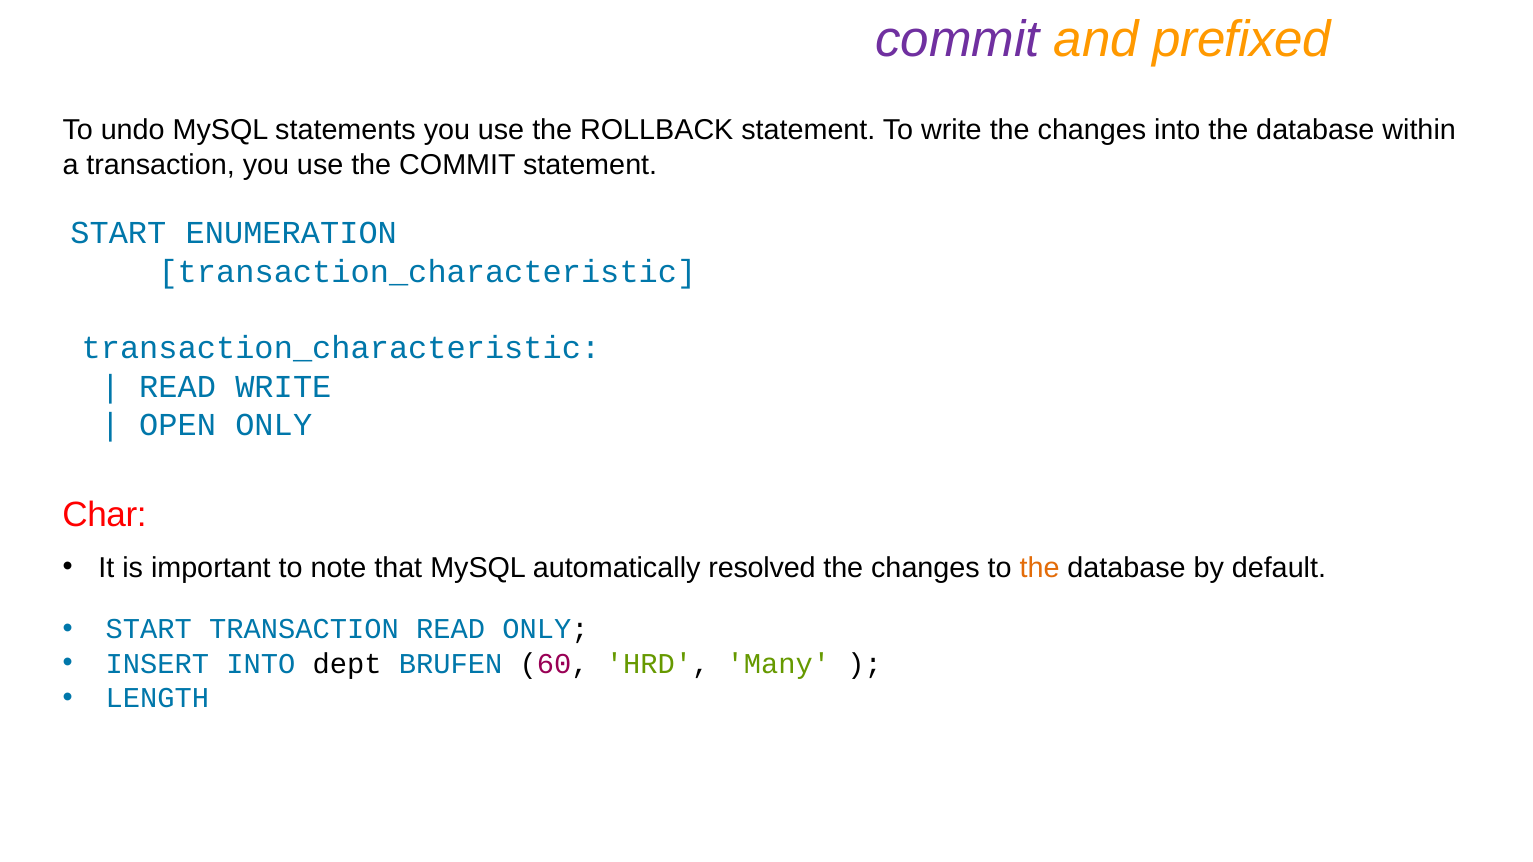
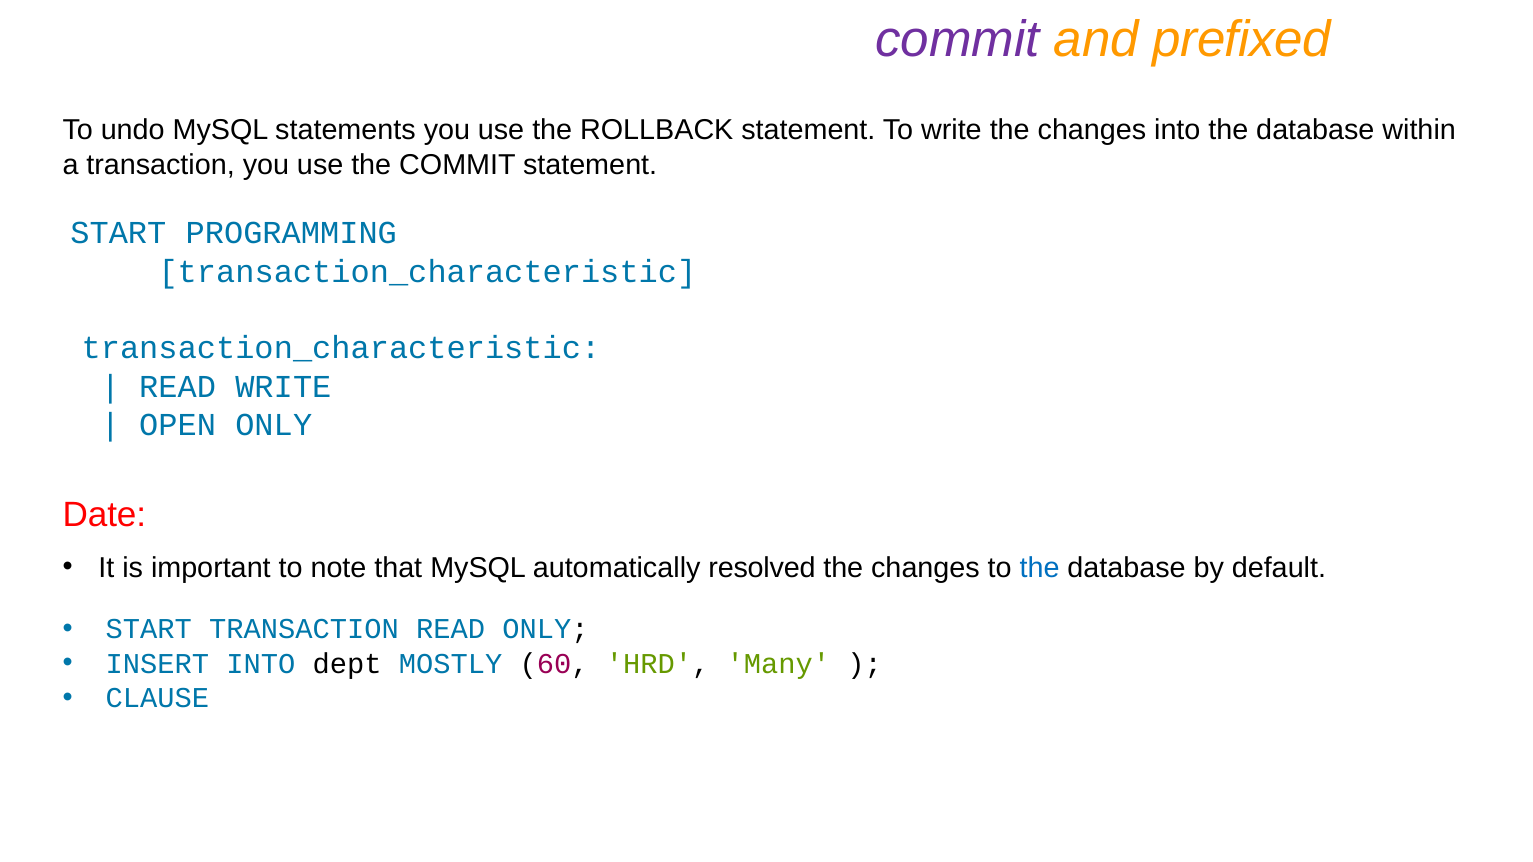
ENUMERATION: ENUMERATION -> PROGRAMMING (291, 234)
Char: Char -> Date (104, 515)
the colour: orange -> blue (1040, 568)
BRUFEN: BRUFEN -> MOSTLY (451, 664)
LENGTH: LENGTH -> CLAUSE (157, 699)
